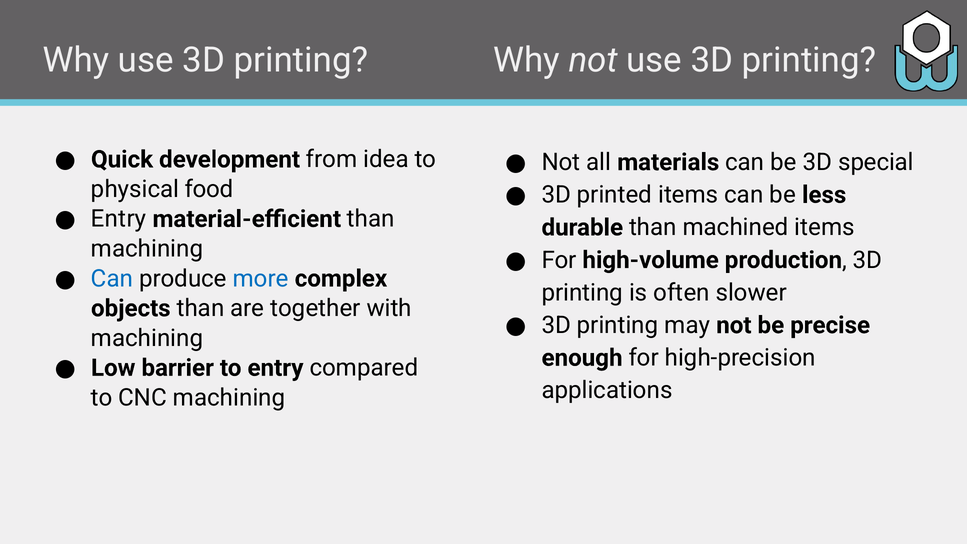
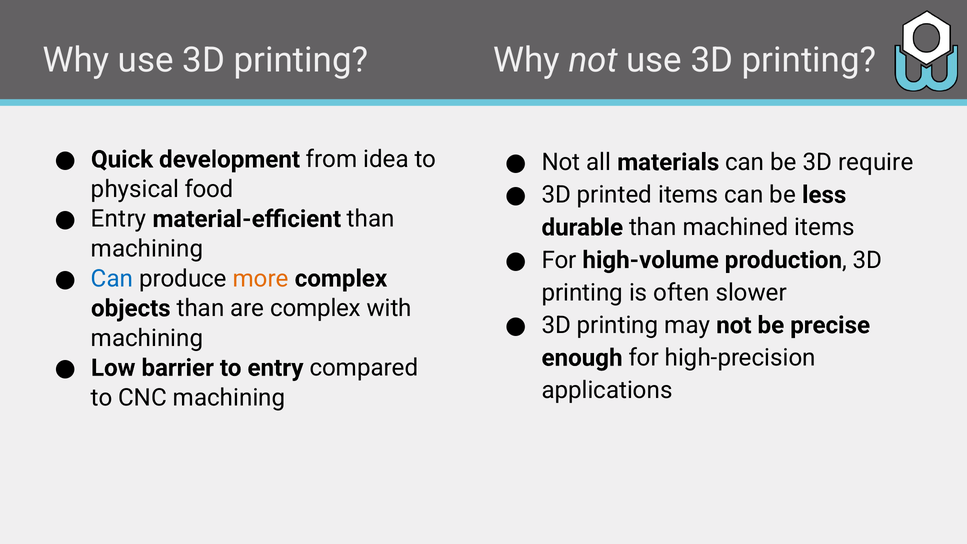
special: special -> require (876, 162)
more colour: blue -> orange (261, 279)
are together: together -> complex (316, 308)
